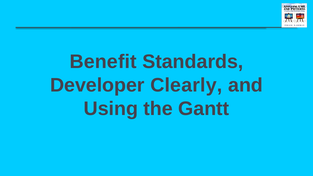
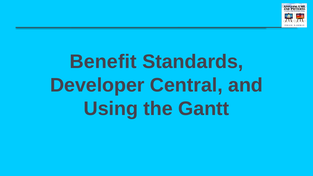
Clearly: Clearly -> Central (186, 85)
